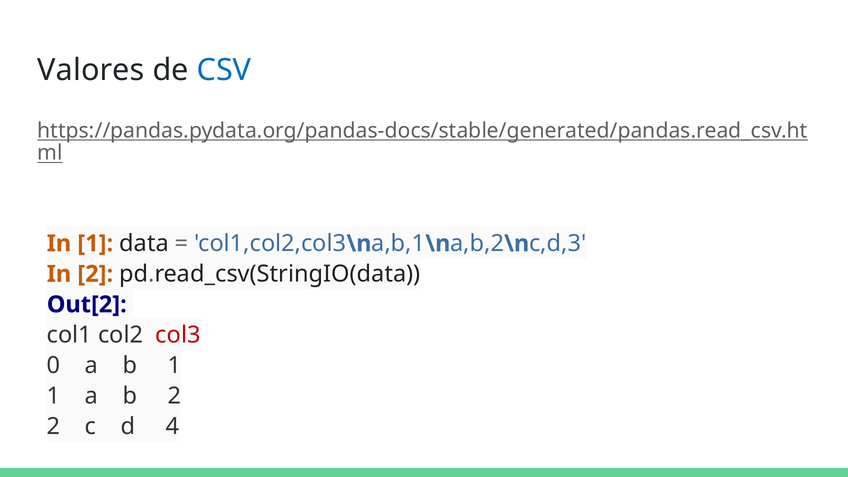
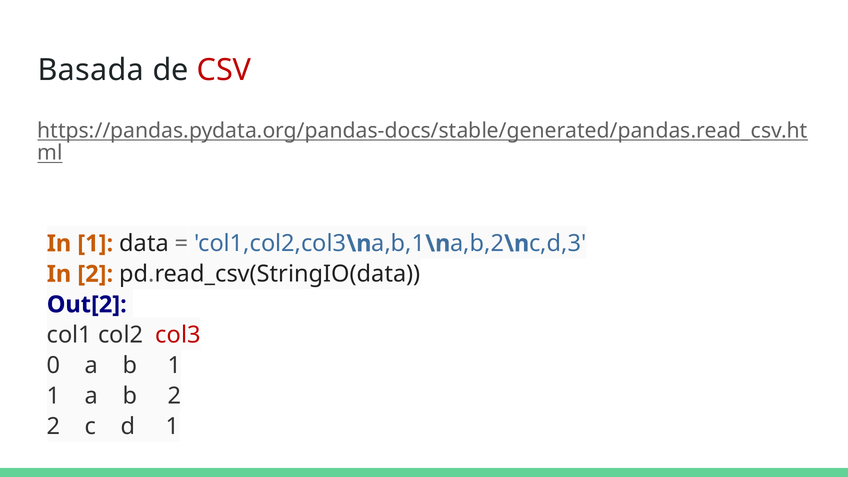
Valores: Valores -> Basada (91, 70)
CSV colour: blue -> red (224, 70)
d 4: 4 -> 1 (173, 427)
